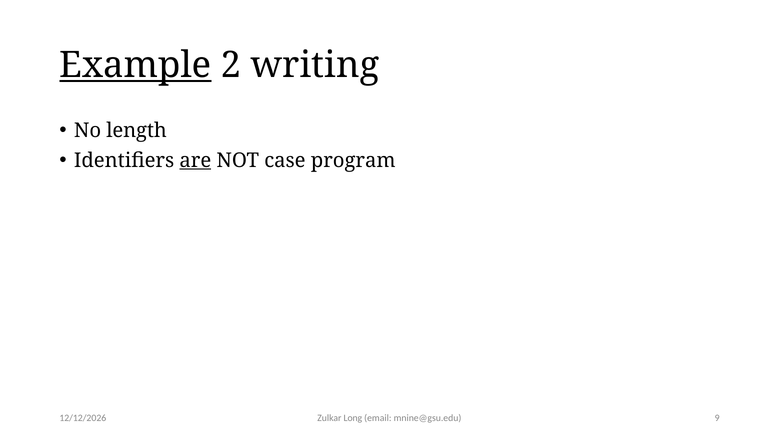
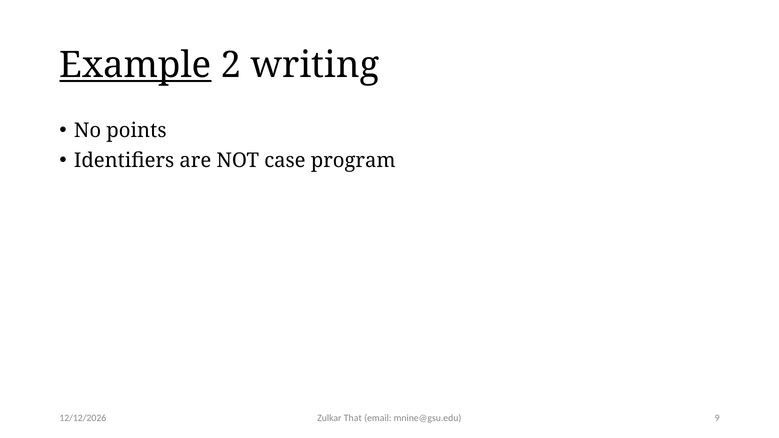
length: length -> points (136, 130)
are underline: present -> none (195, 160)
Long: Long -> That (353, 418)
